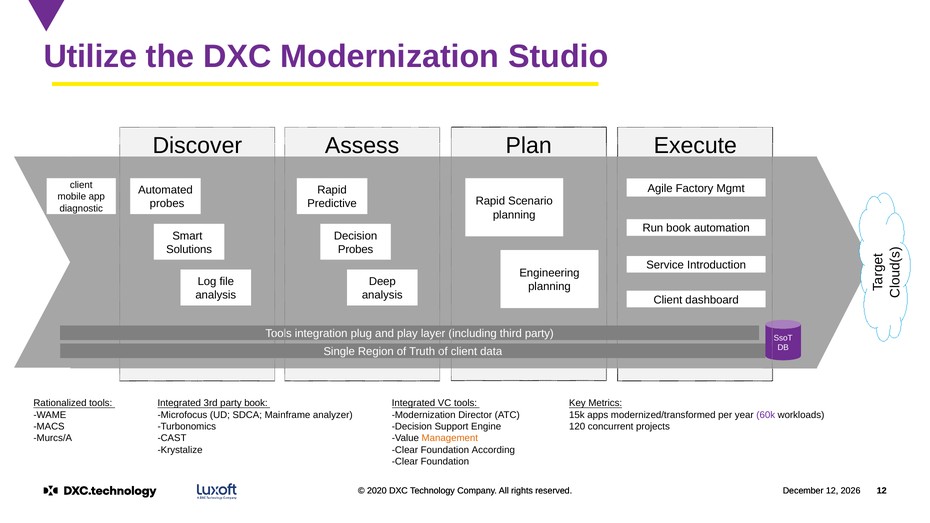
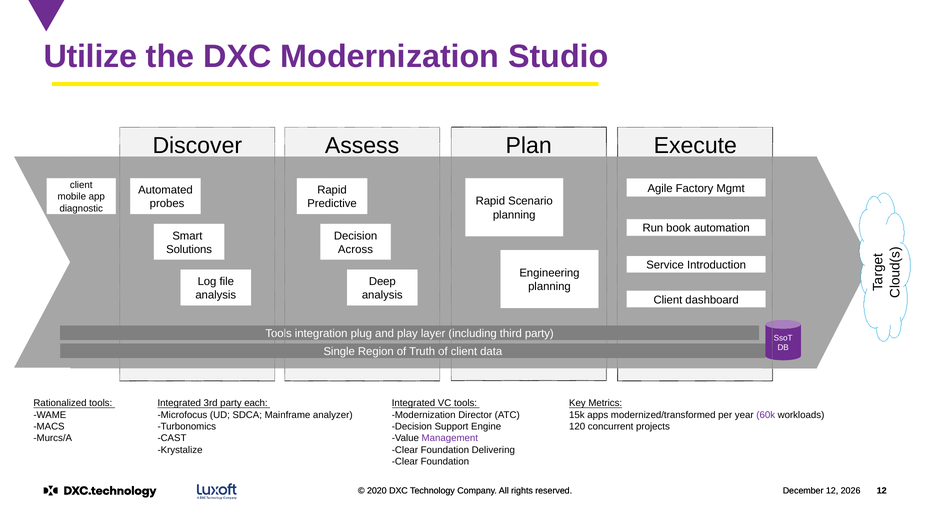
Probes: Probes -> Across (356, 249)
party book: book -> each (256, 403)
Management colour: orange -> purple (450, 438)
According: According -> Delivering (493, 450)
